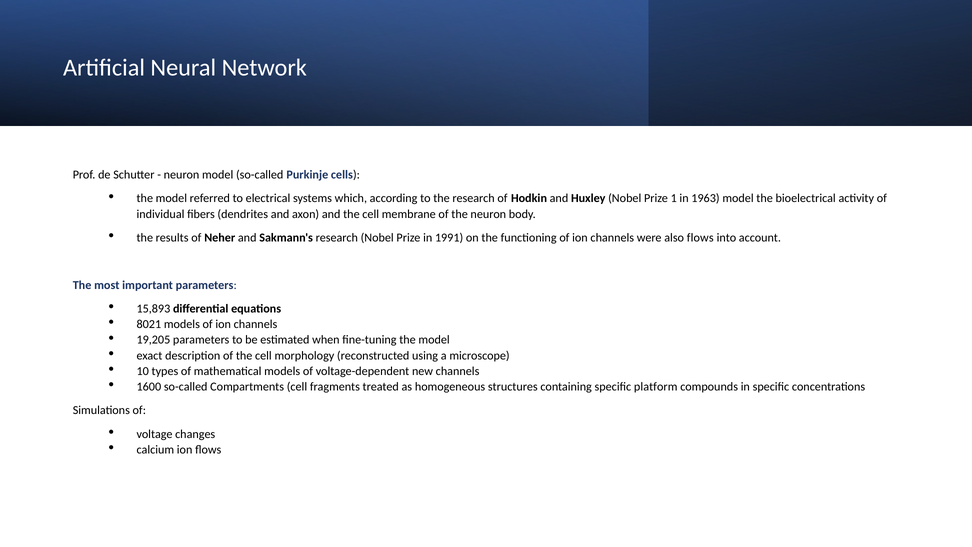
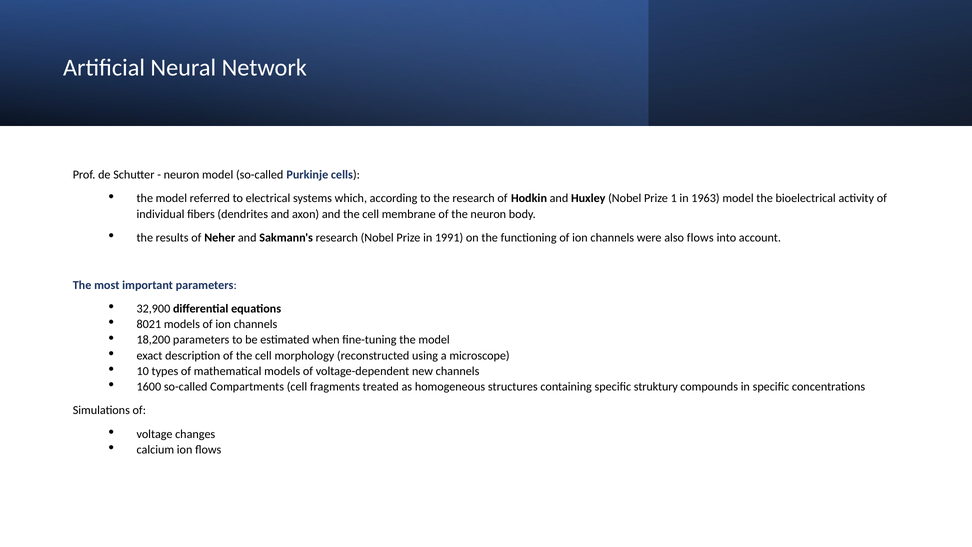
15,893: 15,893 -> 32,900 (153, 309)
19,205: 19,205 -> 18,200 (153, 340)
platform: platform -> struktury (656, 387)
